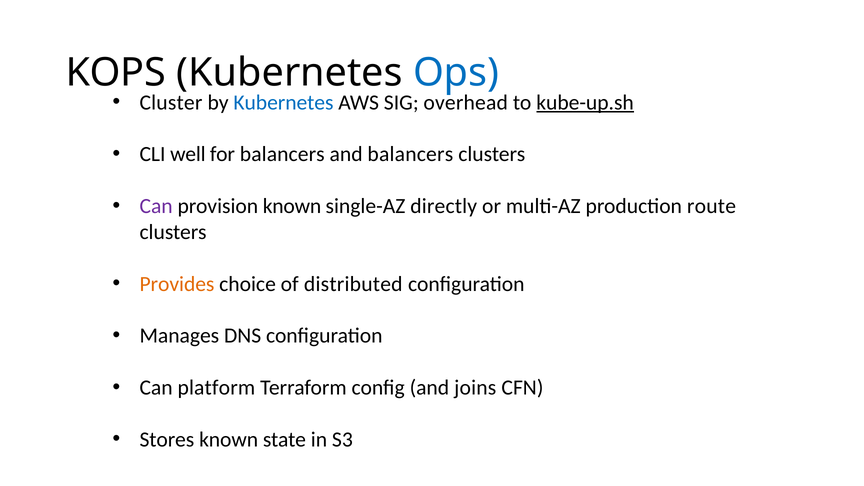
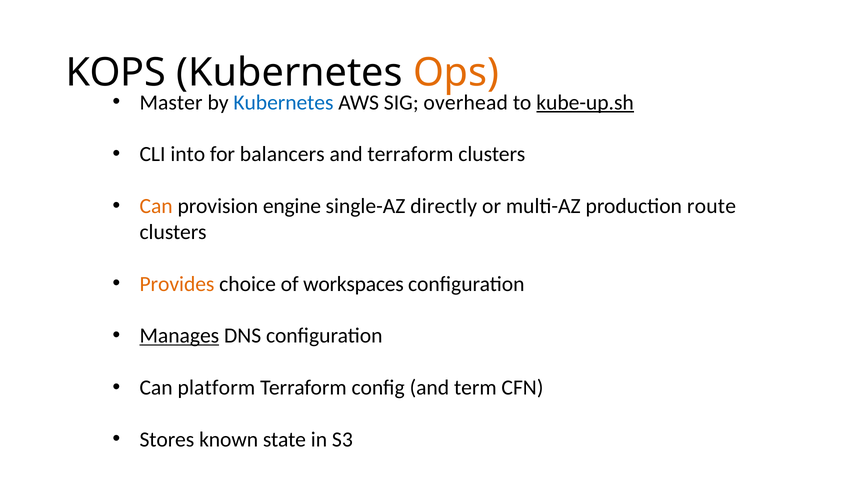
Ops colour: blue -> orange (456, 73)
Cluster: Cluster -> Master (171, 102)
well: well -> into (188, 154)
and balancers: balancers -> terraform (410, 154)
Can colour: purple -> orange (156, 206)
provision known: known -> engine (292, 206)
distributed: distributed -> workspaces (353, 284)
Manages underline: none -> present (179, 336)
joins: joins -> term (475, 388)
